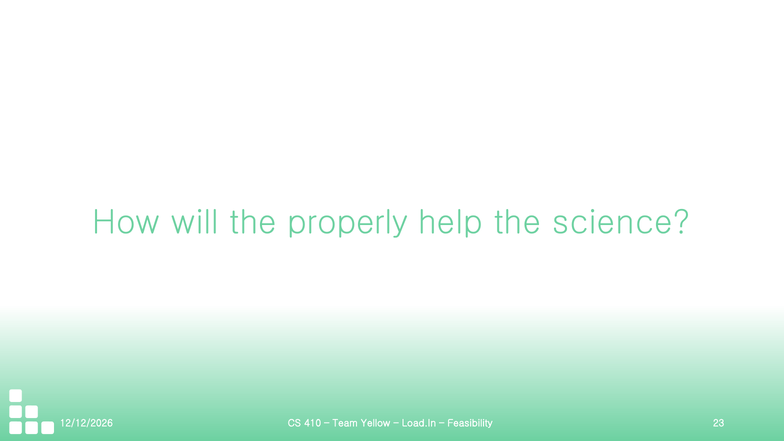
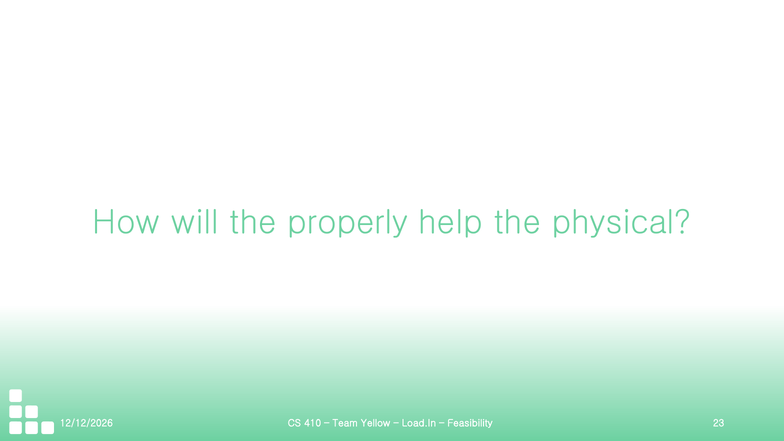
science: science -> physical (622, 223)
